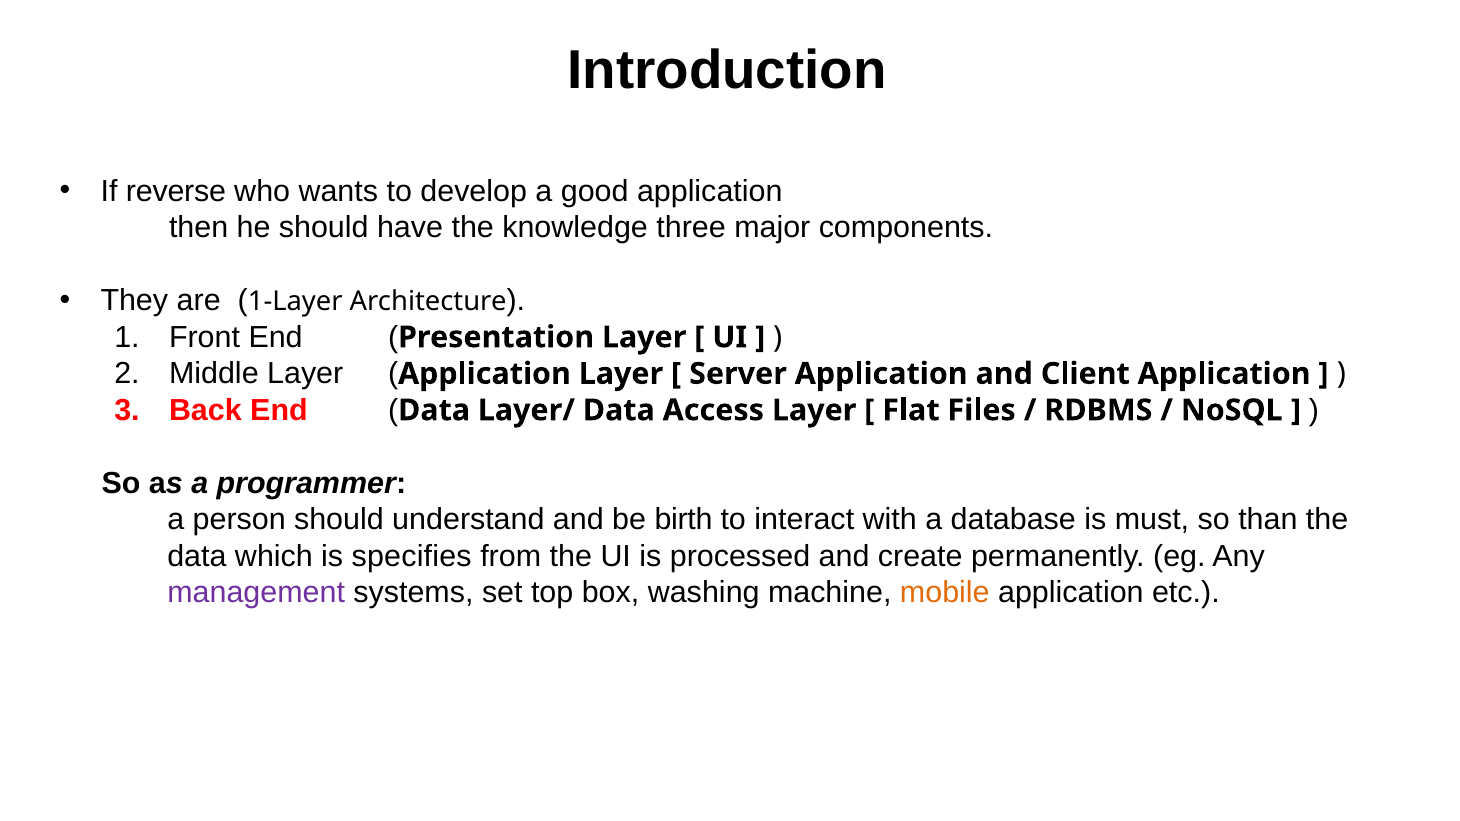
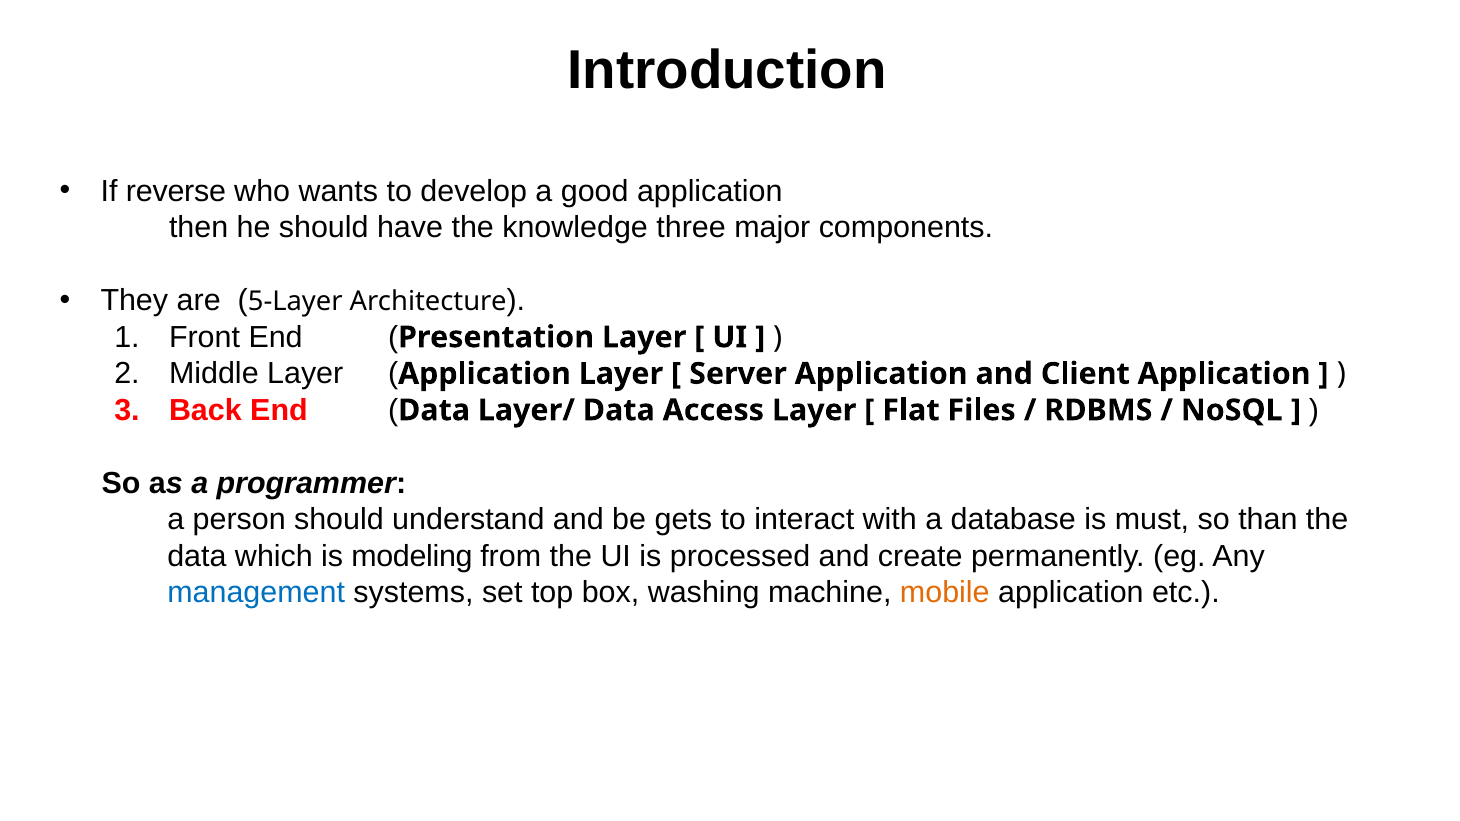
1-Layer: 1-Layer -> 5-Layer (295, 302)
birth: birth -> gets (683, 520)
specifies: specifies -> modeling (412, 556)
management colour: purple -> blue (256, 593)
